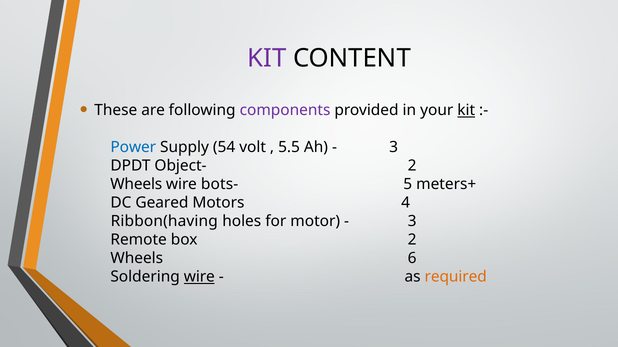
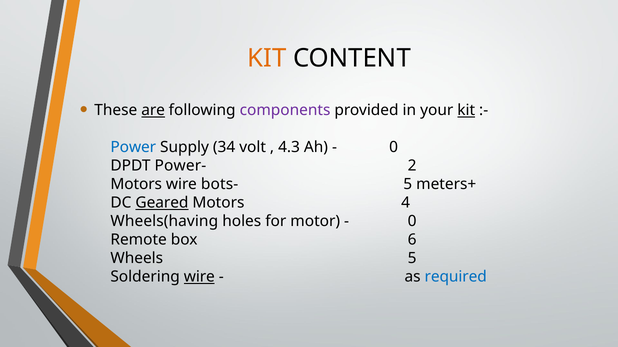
KIT colour: purple -> orange (267, 58)
are underline: none -> present (153, 110)
54: 54 -> 34 (224, 148)
5.5: 5.5 -> 4.3 (289, 148)
3: 3 -> 0 (394, 148)
Object-: Object- -> Power- (180, 166)
Wheels: Wheels -> Motors (136, 185)
Geared underline: none -> present (162, 203)
Ribbon(having: Ribbon(having -> Wheels(having (164, 222)
3: 3 -> 0 (412, 222)
box 2: 2 -> 6 (412, 240)
Wheels 6: 6 -> 5 (412, 259)
required colour: orange -> blue (456, 277)
